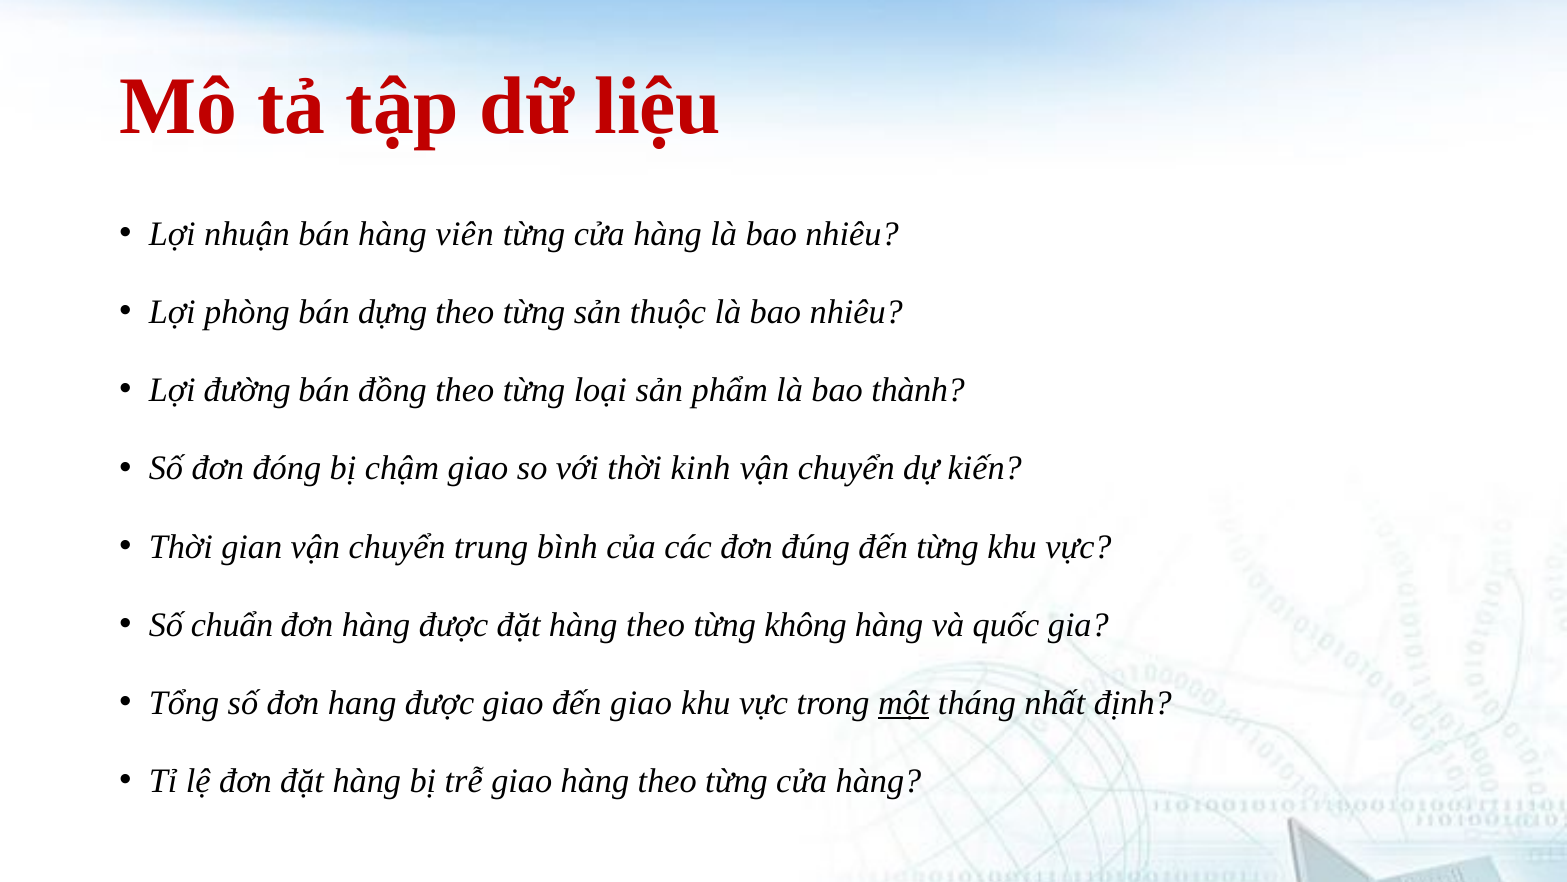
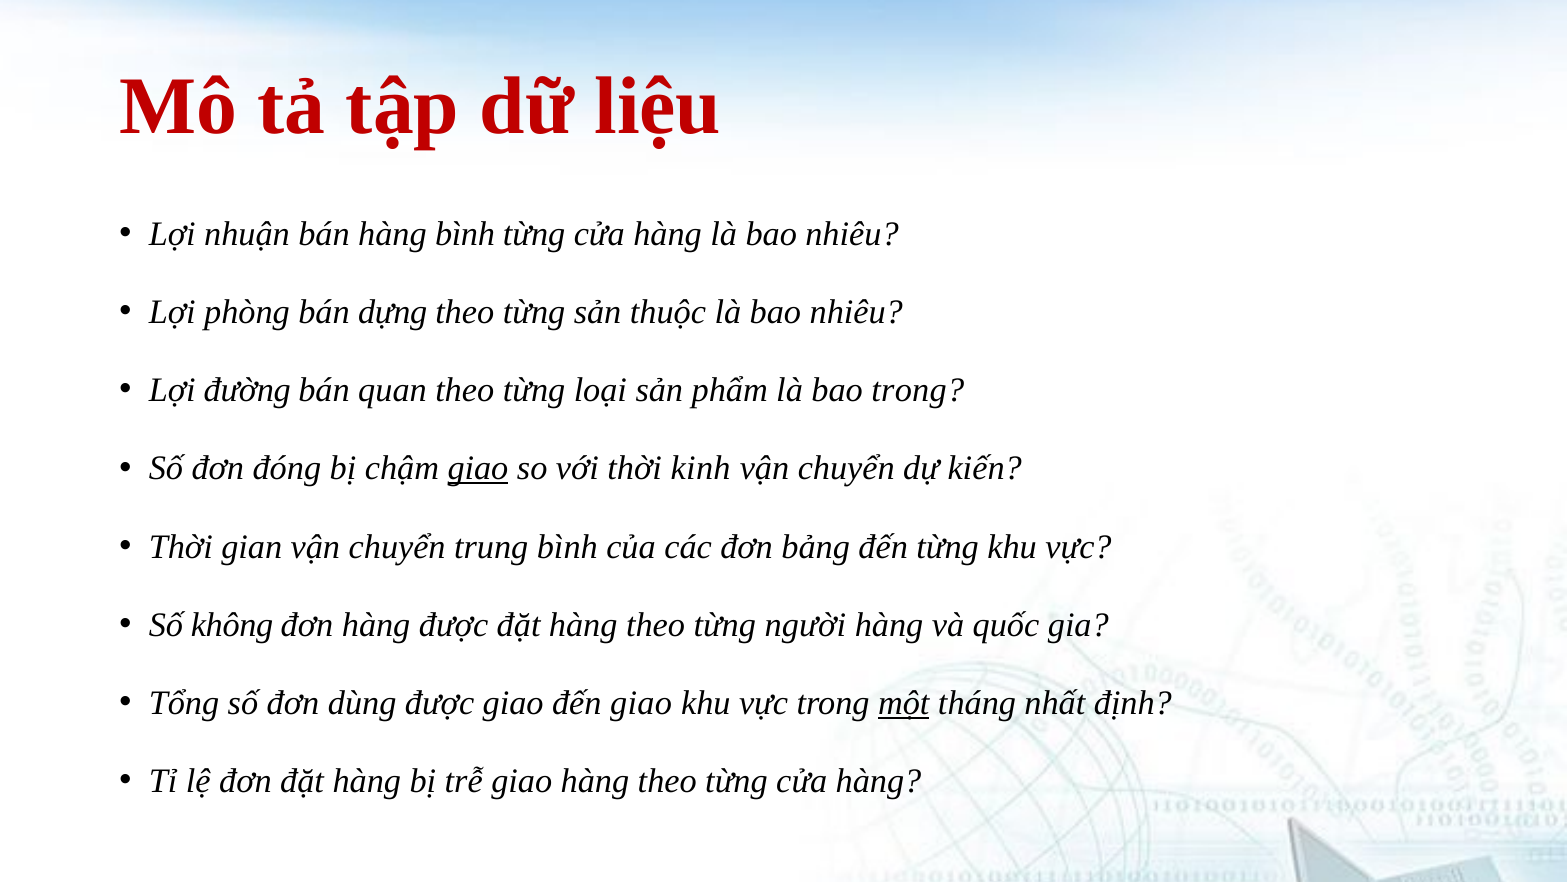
hàng viên: viên -> bình (465, 234)
đồng: đồng -> quan (393, 390)
bao thành: thành -> trong (918, 390)
giao underline: none -> present (478, 468)
đúng: đúng -> bảng (816, 546)
chuẩn: chuẩn -> không (232, 624)
không: không -> người (805, 624)
hang: hang -> dùng (362, 702)
